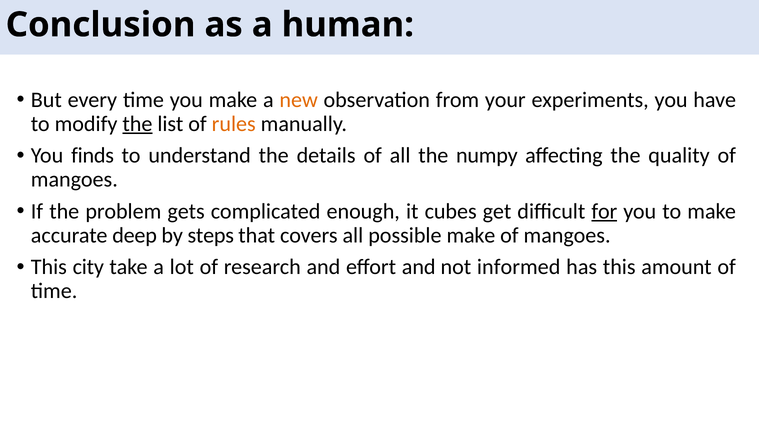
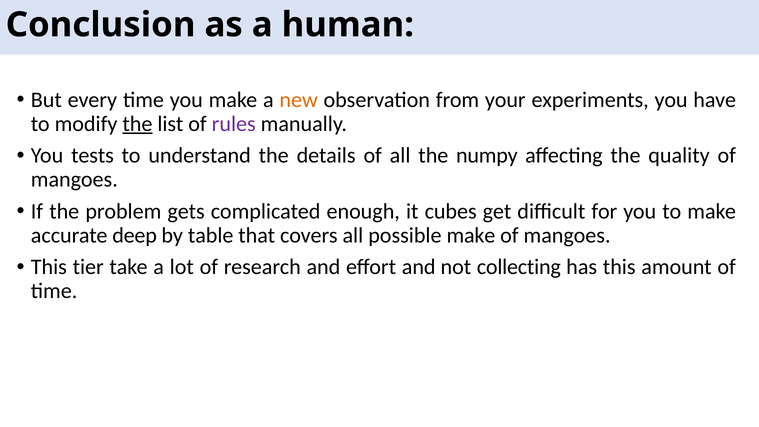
rules colour: orange -> purple (234, 124)
finds: finds -> tests (92, 156)
for underline: present -> none (604, 211)
steps: steps -> table (211, 235)
city: city -> tier (88, 267)
informed: informed -> collecting (519, 267)
